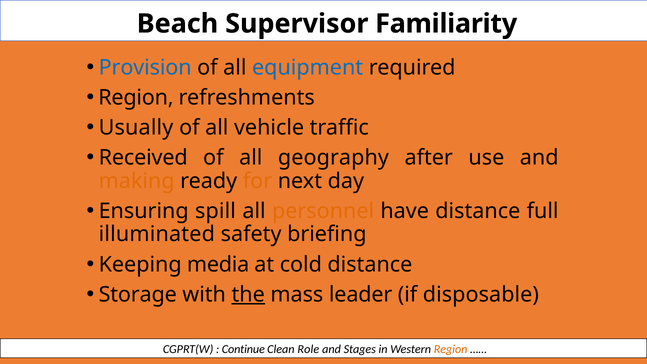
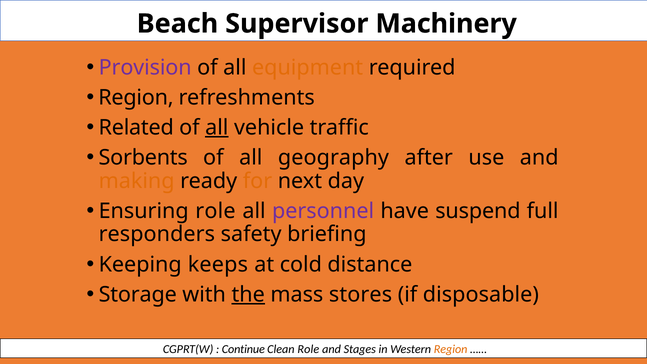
Familiarity: Familiarity -> Machinery (446, 24)
Provision colour: blue -> purple (145, 67)
equipment colour: blue -> orange (308, 67)
Usually: Usually -> Related (136, 128)
all underline: none -> present (217, 128)
Received: Received -> Sorbents (143, 158)
Ensuring spill: spill -> role (215, 211)
personnel colour: orange -> purple (323, 211)
have distance: distance -> suspend (478, 211)
illuminated: illuminated -> responders (157, 234)
media: media -> keeps (218, 264)
leader: leader -> stores (361, 294)
